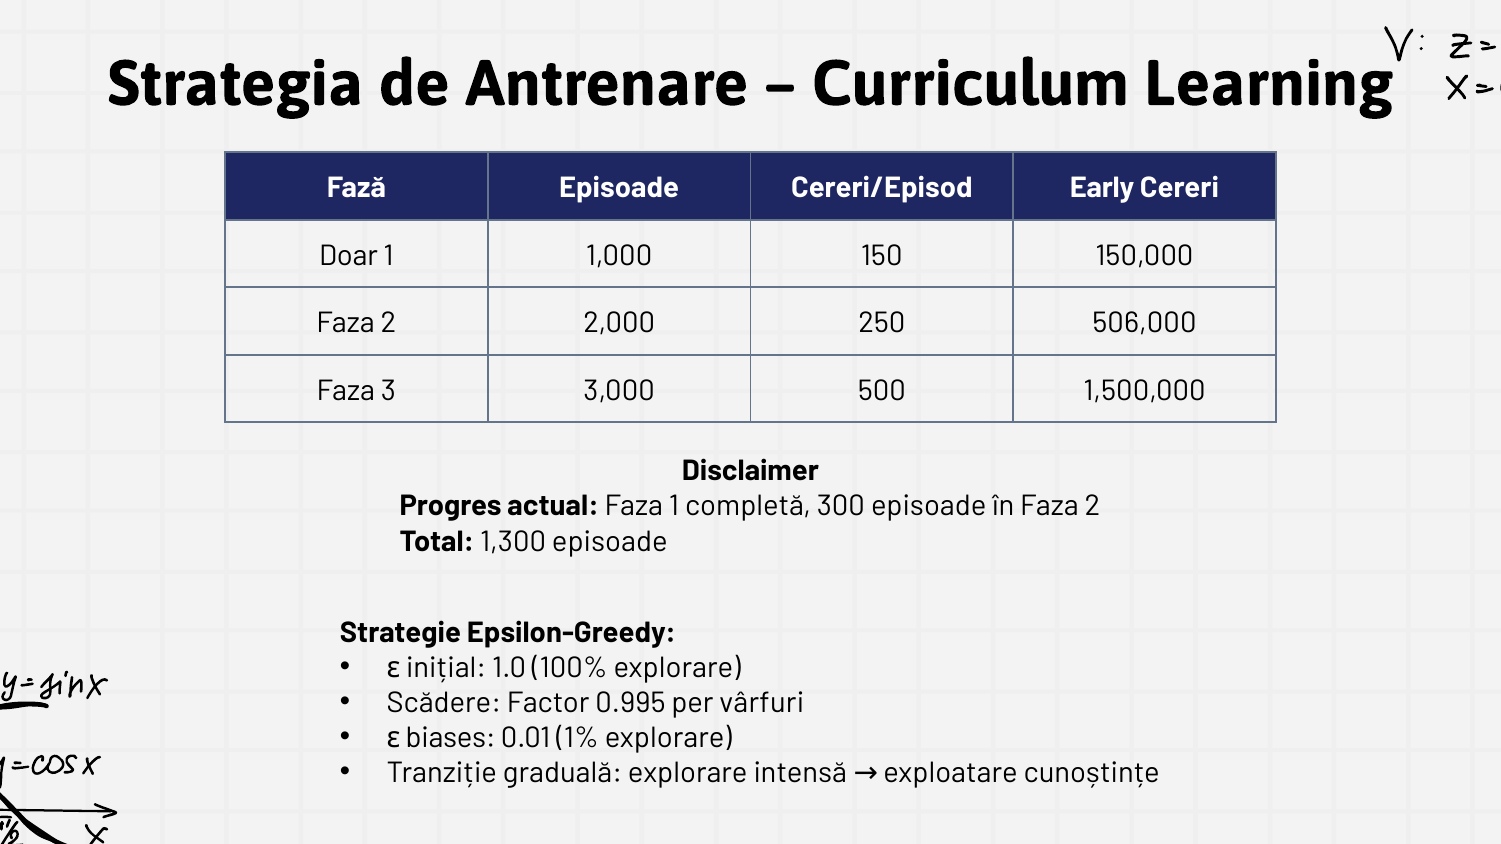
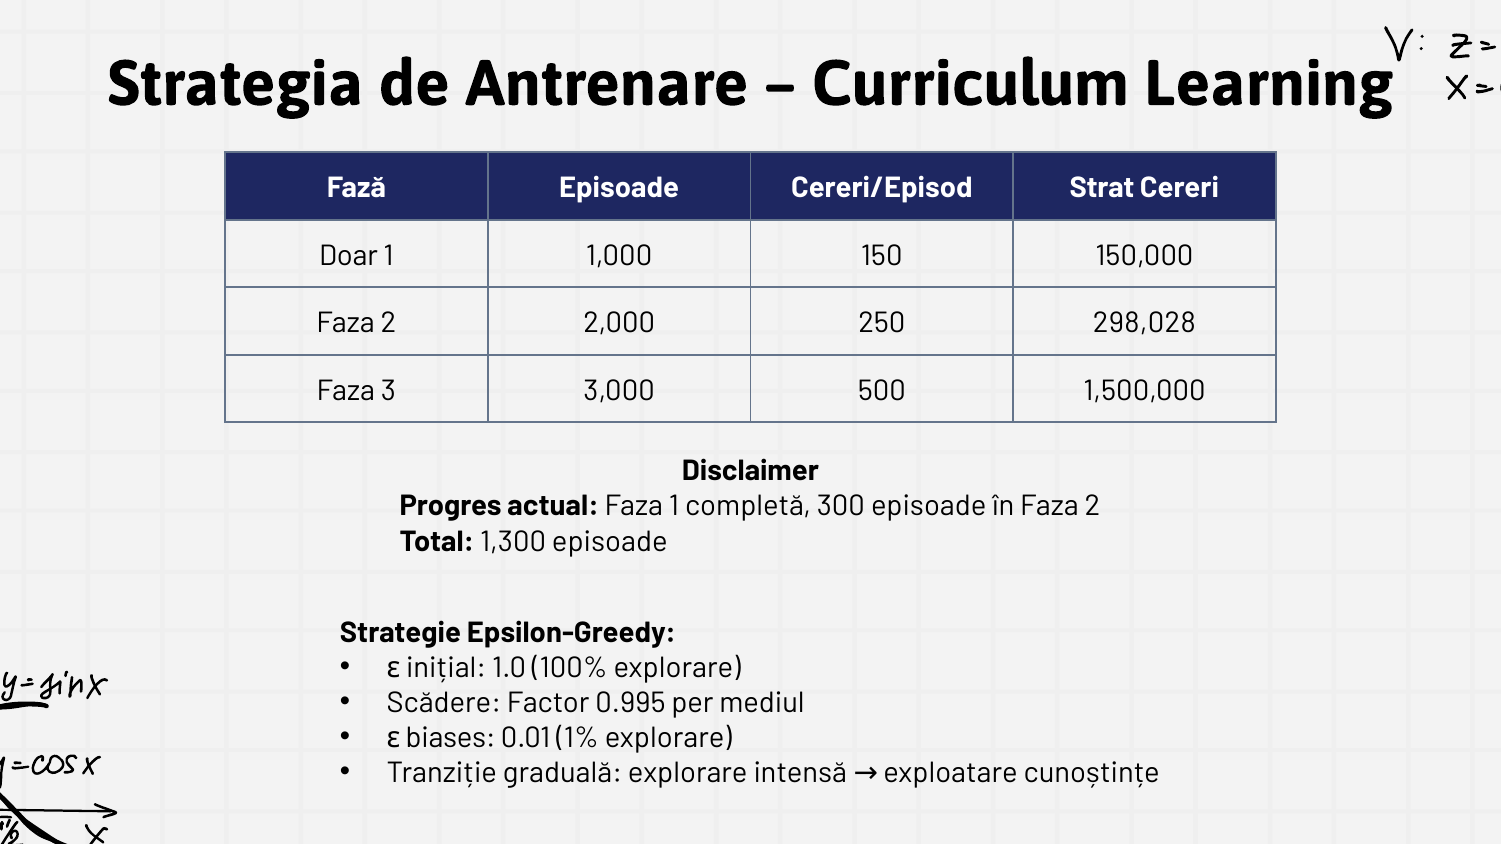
Early: Early -> Strat (1102, 188)
506,000: 506,000 -> 298,028 (1144, 323)
vârfuri: vârfuri -> mediul (762, 703)
